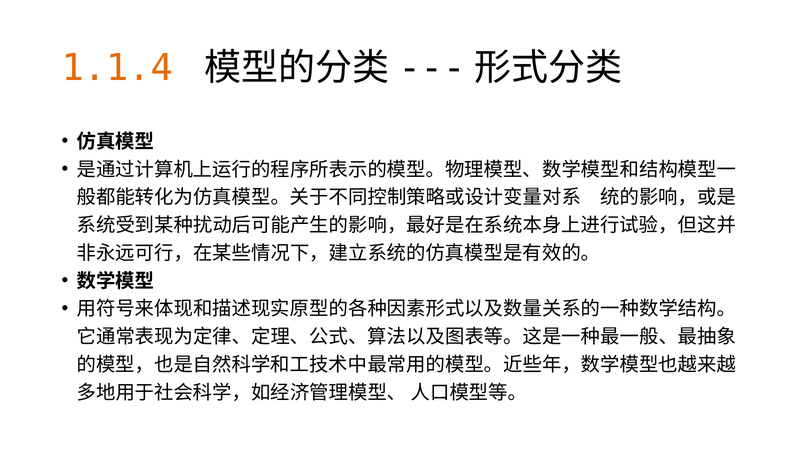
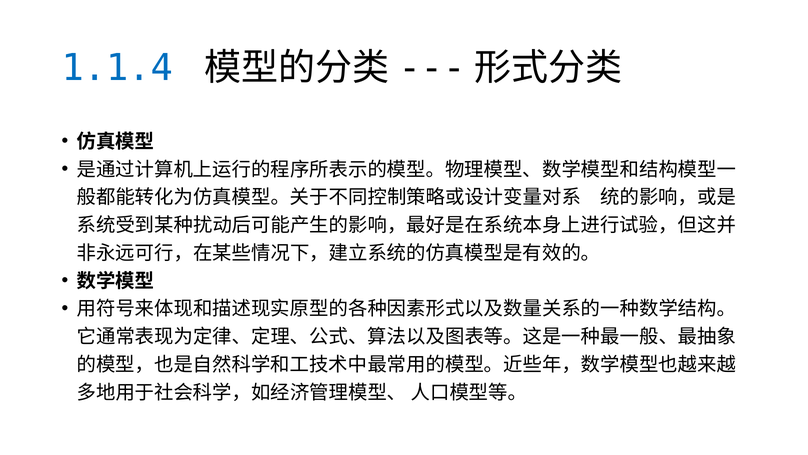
1.1.4 colour: orange -> blue (117, 68)
